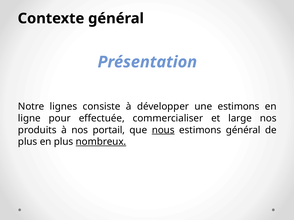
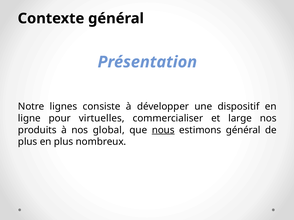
une estimons: estimons -> dispositif (239, 107)
effectuée: effectuée -> virtuelles (102, 119)
portail: portail -> global (109, 130)
nombreux underline: present -> none (101, 142)
